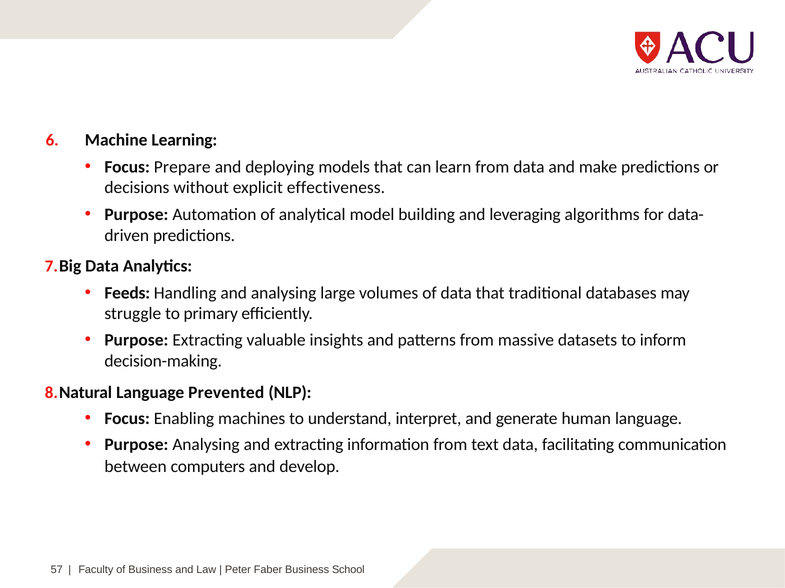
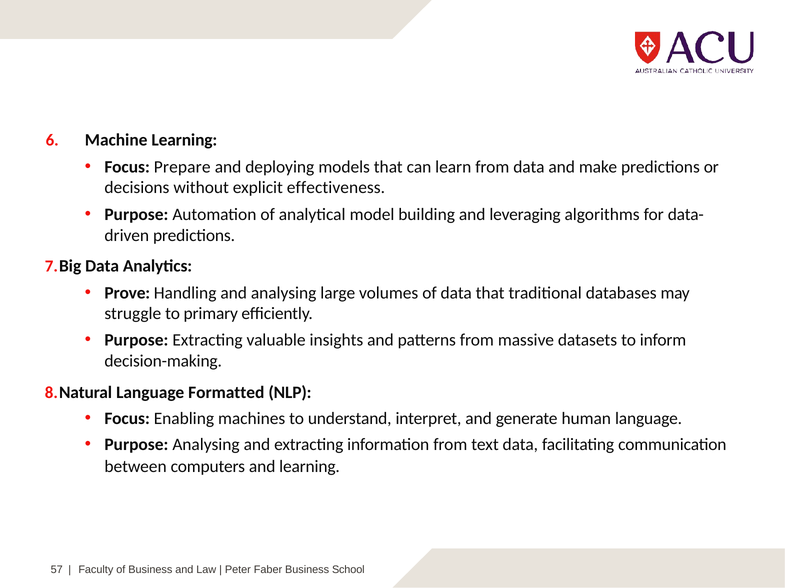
Feeds: Feeds -> Prove (127, 293)
Prevented: Prevented -> Formatted (226, 393)
and develop: develop -> learning (310, 467)
